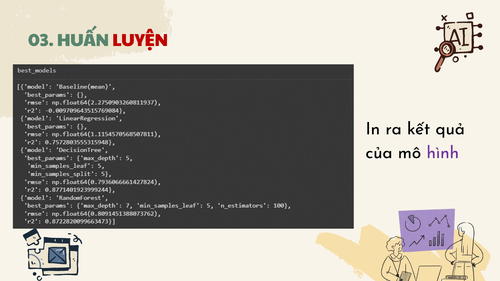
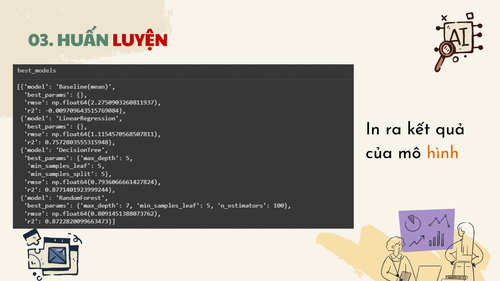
hình colour: purple -> orange (443, 153)
